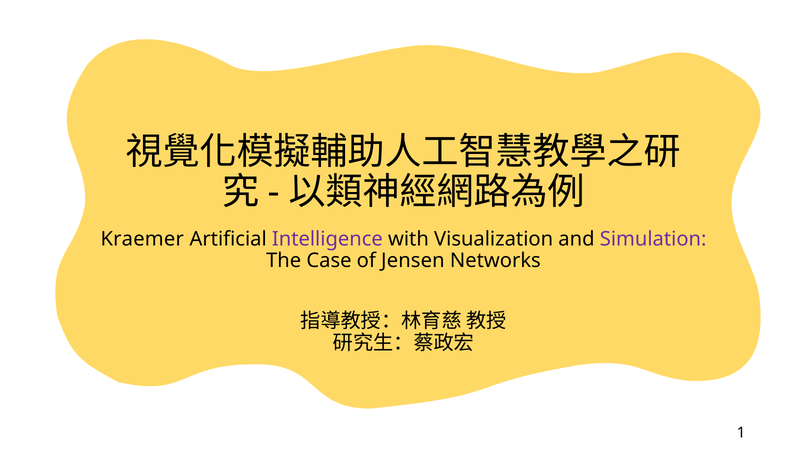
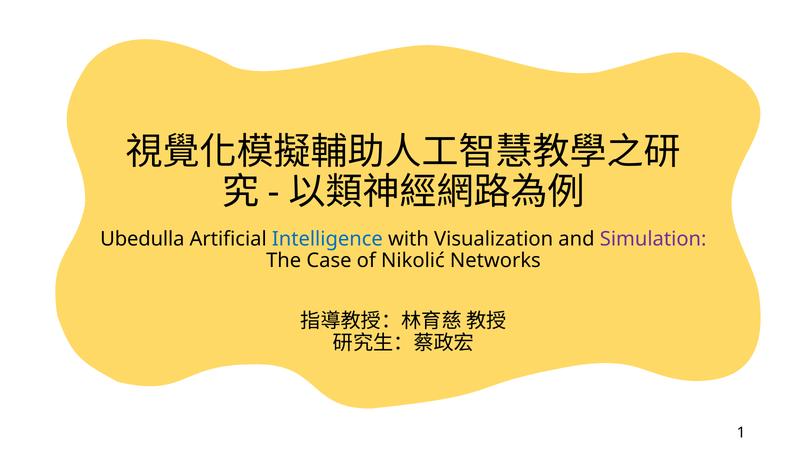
Kraemer: Kraemer -> Ubedulla (142, 239)
Intelligence colour: purple -> blue (327, 239)
Jensen: Jensen -> Nikolić (413, 261)
